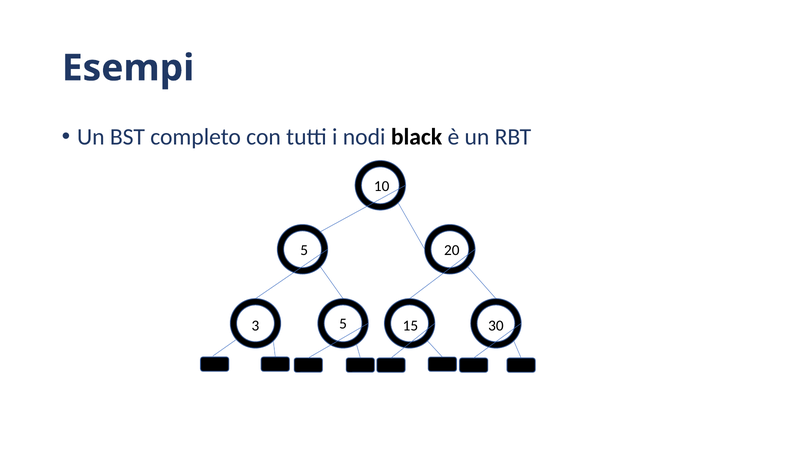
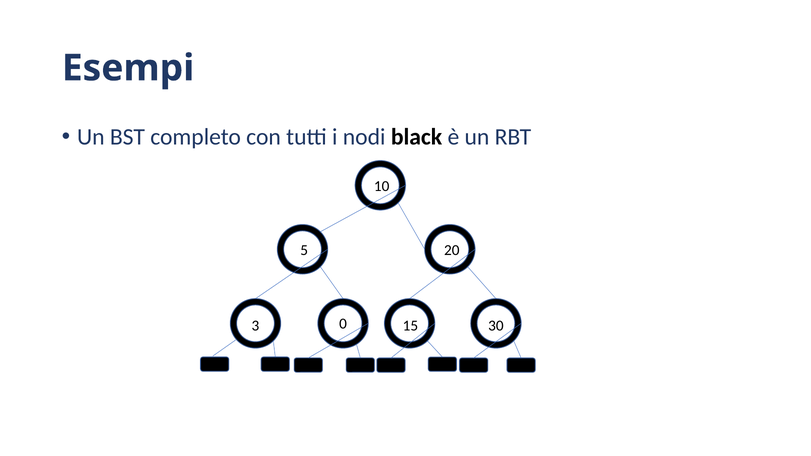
3 5: 5 -> 0 (343, 324)
